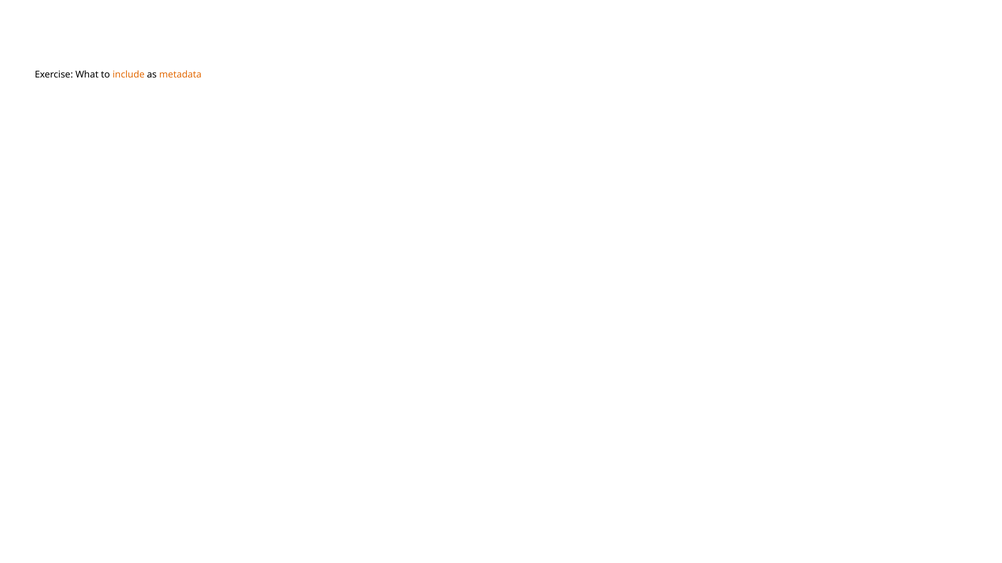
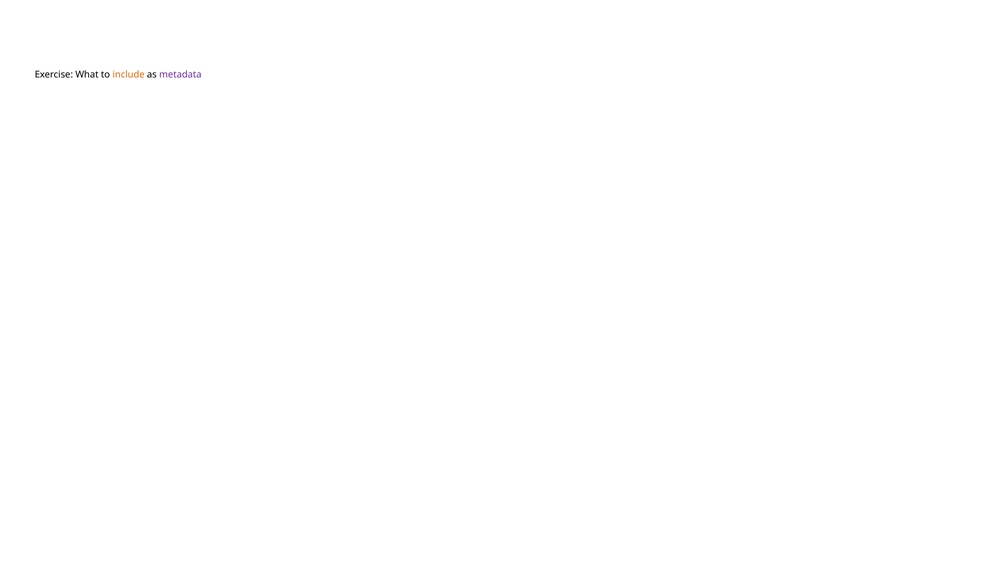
metadata colour: orange -> purple (180, 75)
